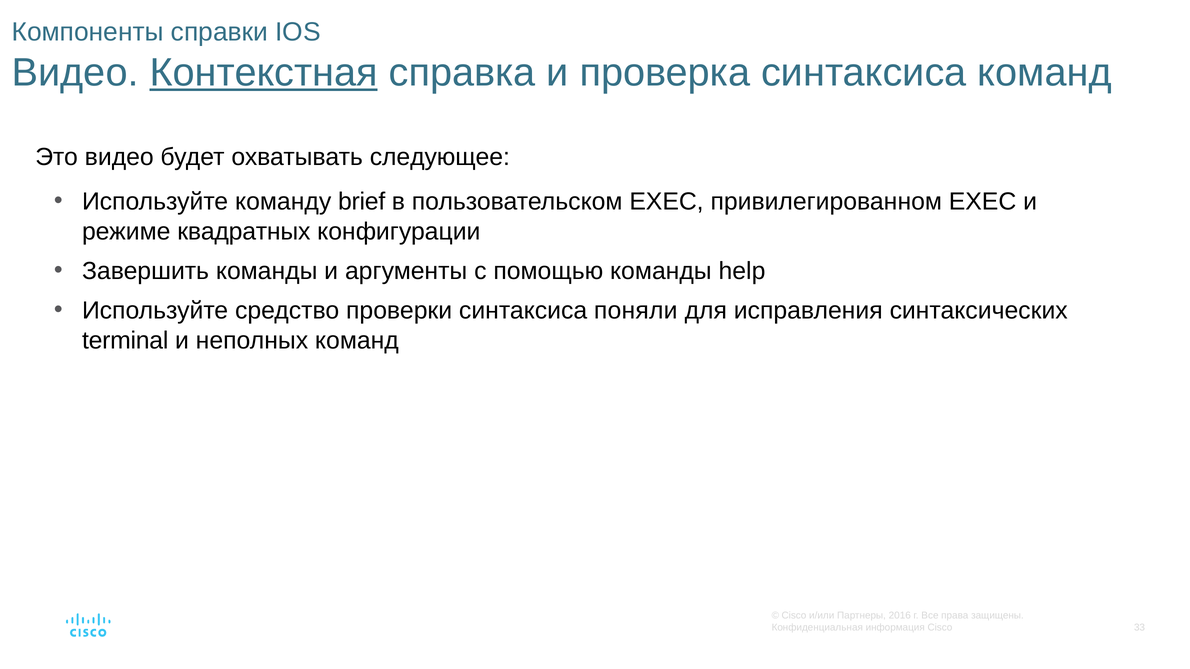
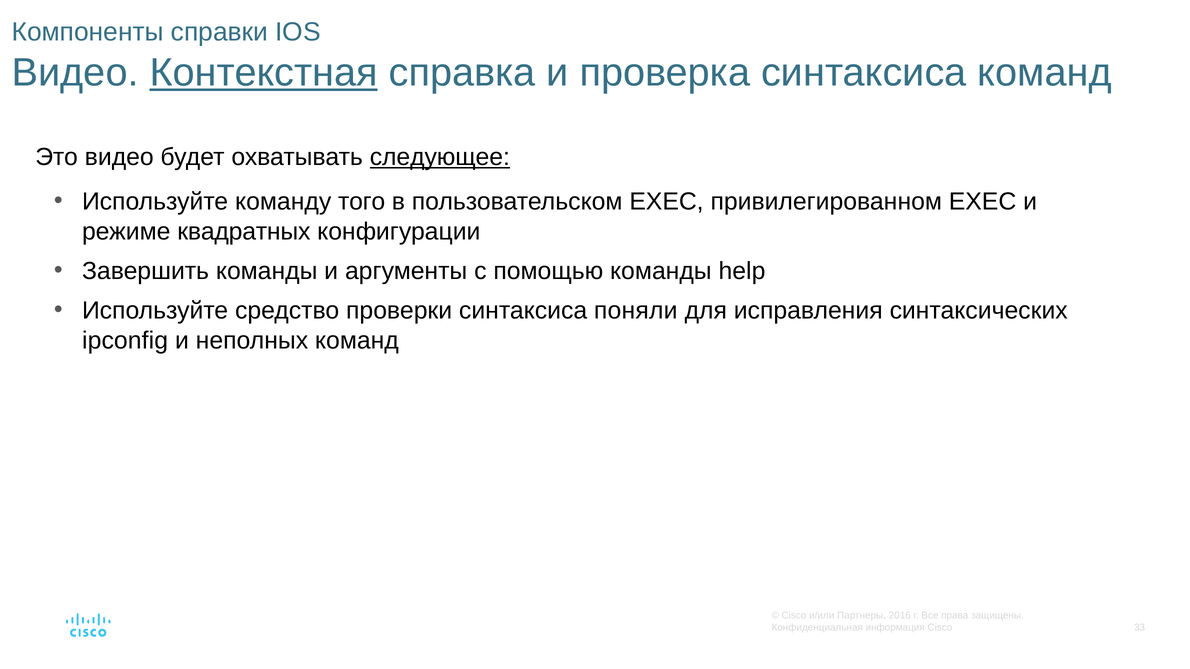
следующее underline: none -> present (440, 157)
brief: brief -> того (362, 202)
terminal: terminal -> ipconfig (125, 341)
